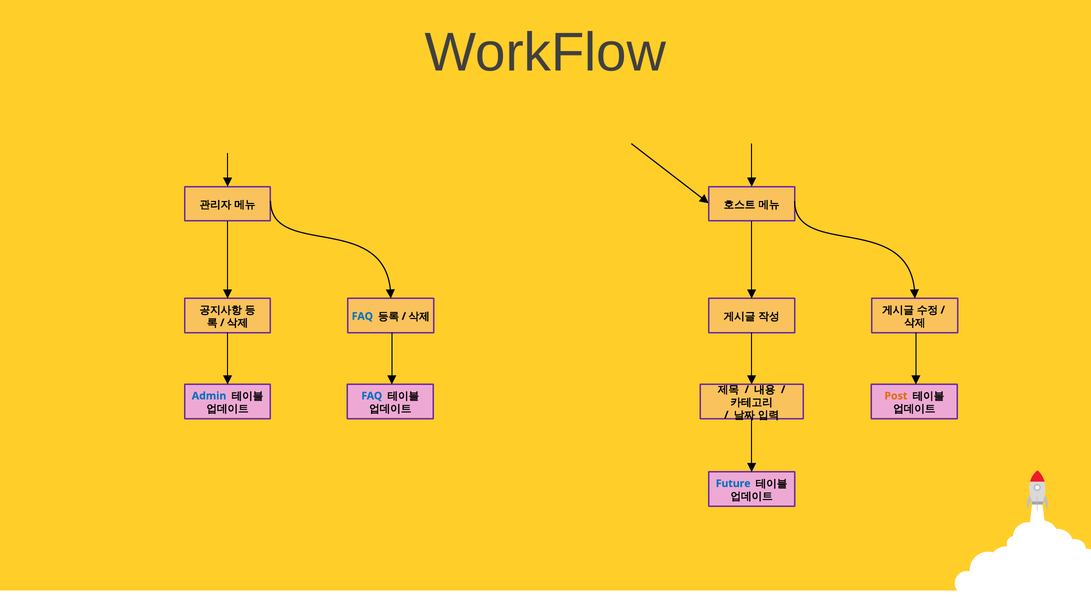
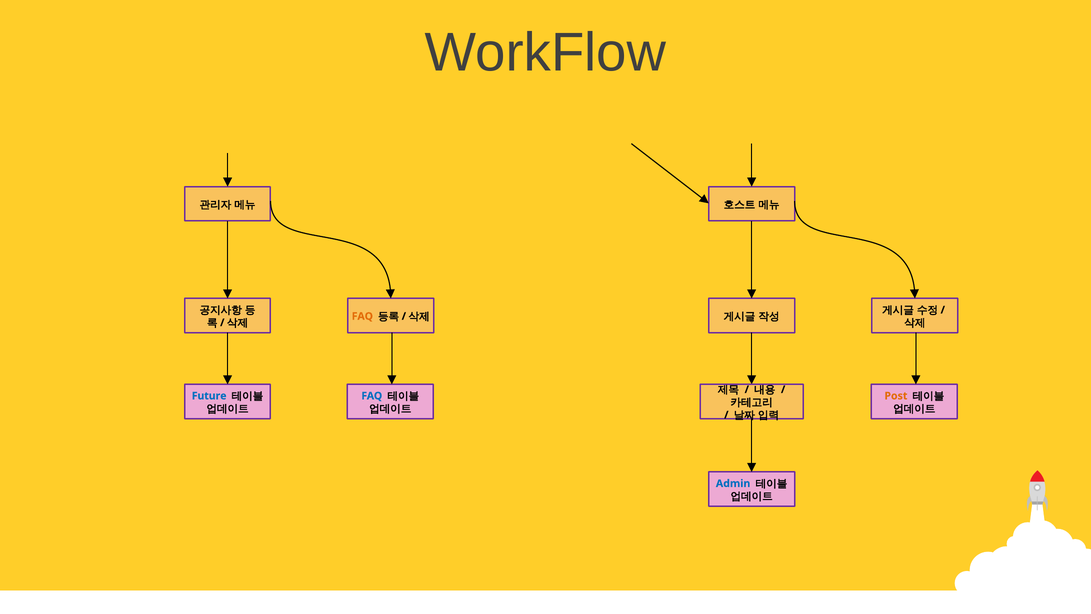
FAQ colour: blue -> orange (362, 316)
Admin: Admin -> Future (209, 396)
Future: Future -> Admin (733, 483)
